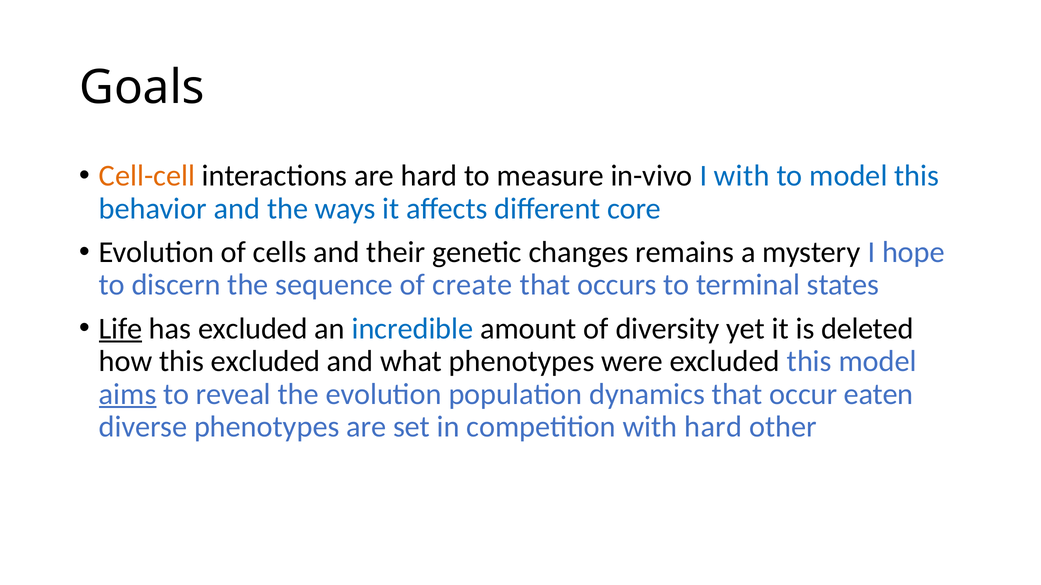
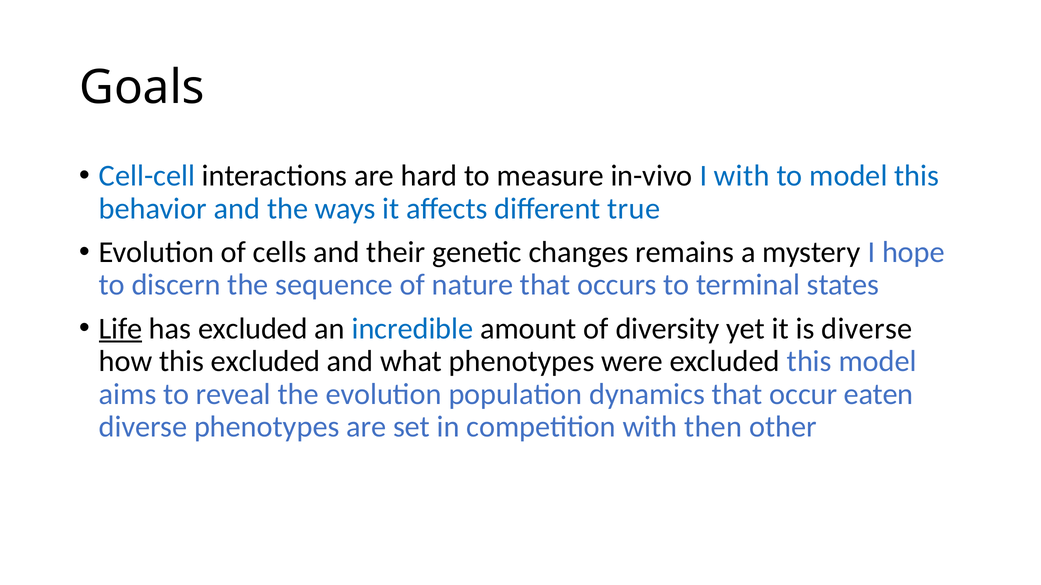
Cell-cell colour: orange -> blue (147, 176)
core: core -> true (634, 209)
create: create -> nature (473, 285)
is deleted: deleted -> diverse (867, 329)
aims underline: present -> none (128, 394)
with hard: hard -> then (713, 427)
